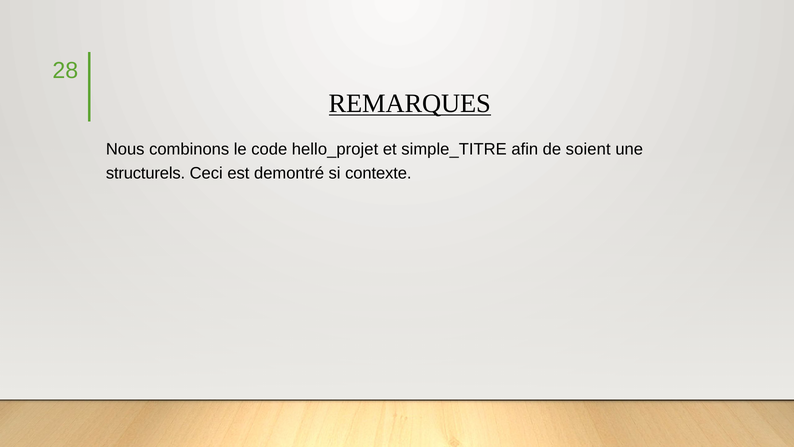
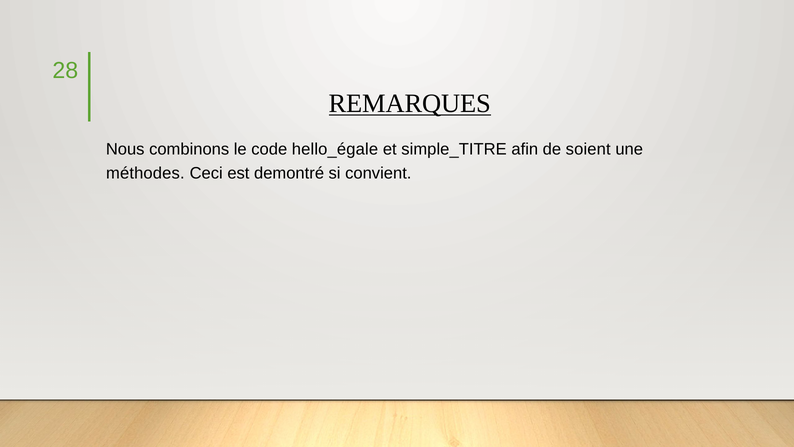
hello_projet: hello_projet -> hello_égale (335, 149)
structurels: structurels -> méthodes (145, 173)
contexte: contexte -> convient (378, 173)
